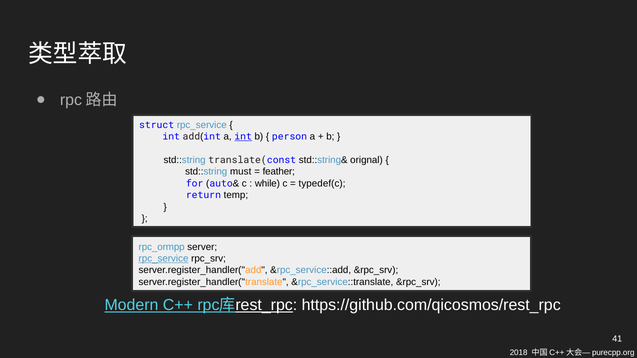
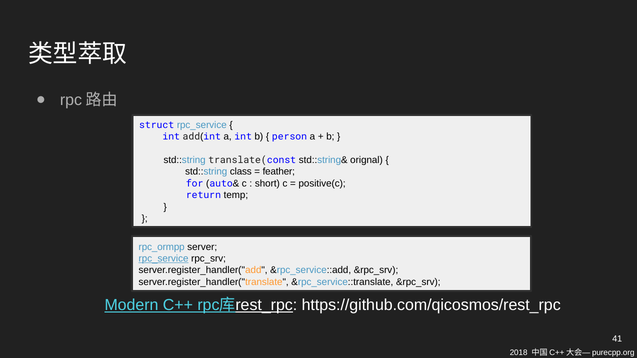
int underline: present -> none (243, 137)
must: must -> class (241, 172)
while: while -> short (267, 184)
typedef(c: typedef(c -> positive(c (322, 184)
